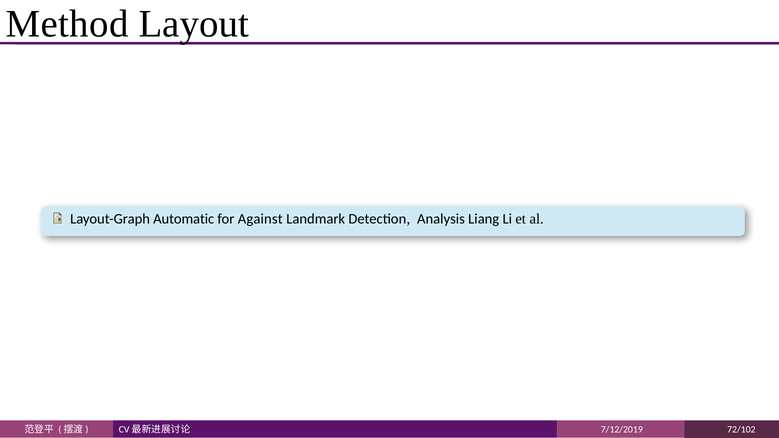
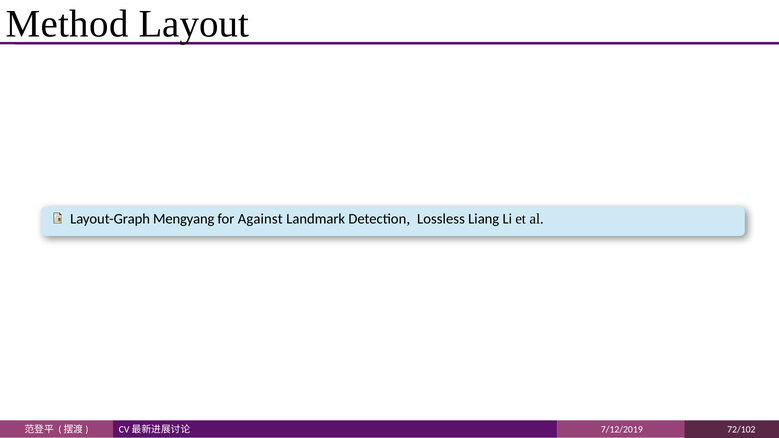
Automatic: Automatic -> Mengyang (184, 219)
Analysis: Analysis -> Lossless (441, 219)
